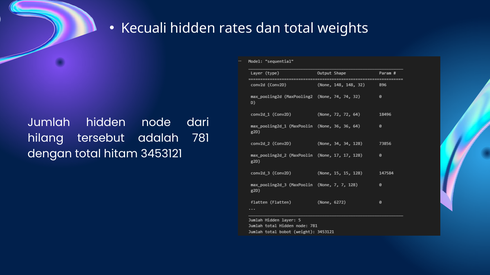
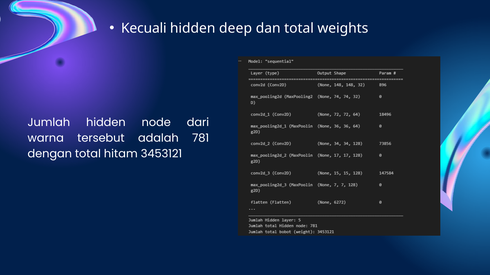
rates: rates -> deep (236, 28)
hilang: hilang -> warna (46, 138)
